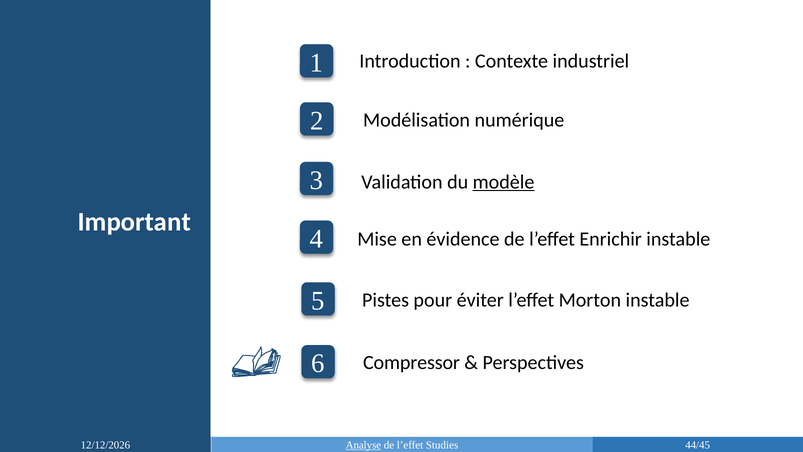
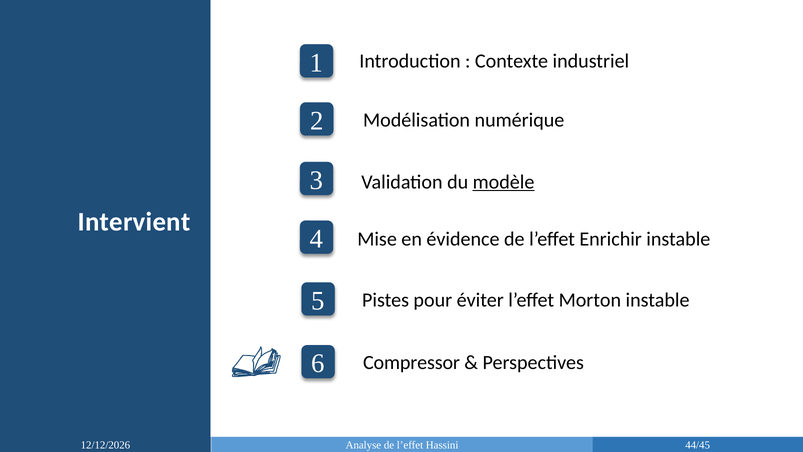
Important: Important -> Intervient (134, 222)
Analyse underline: present -> none (363, 445)
Studies: Studies -> Hassini (442, 445)
